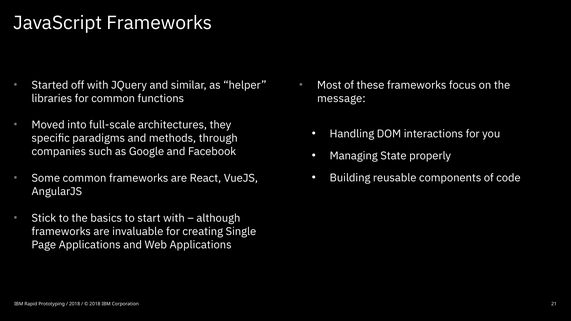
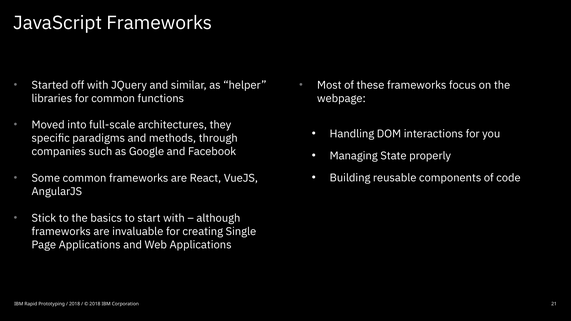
message: message -> webpage (341, 98)
